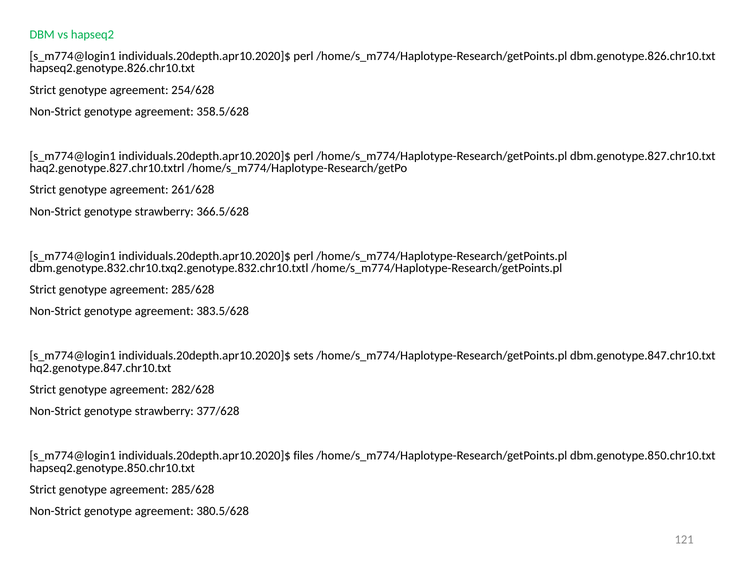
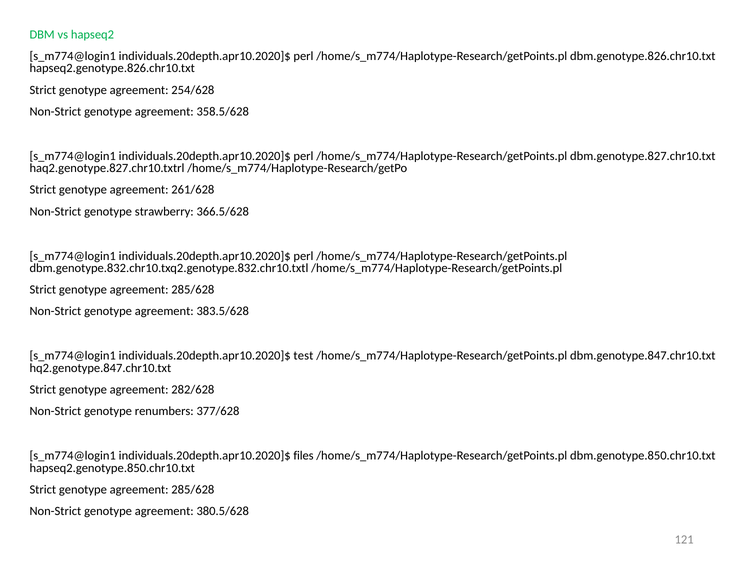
sets: sets -> test (303, 356)
strawberry: strawberry -> renumbers (164, 411)
